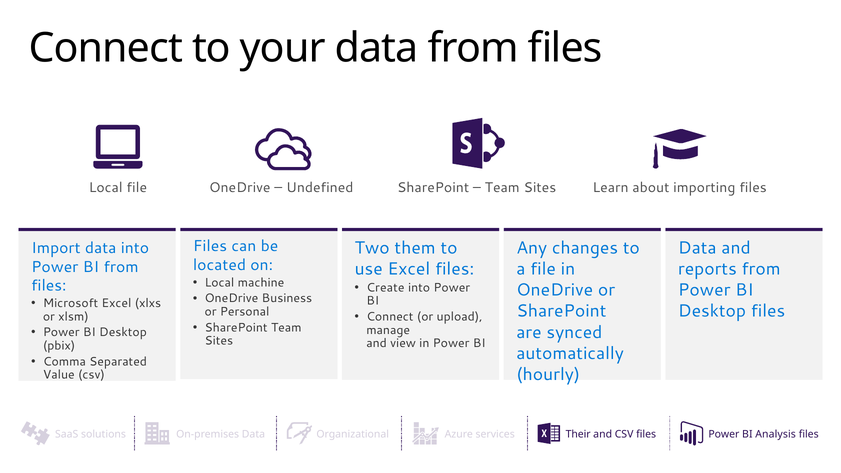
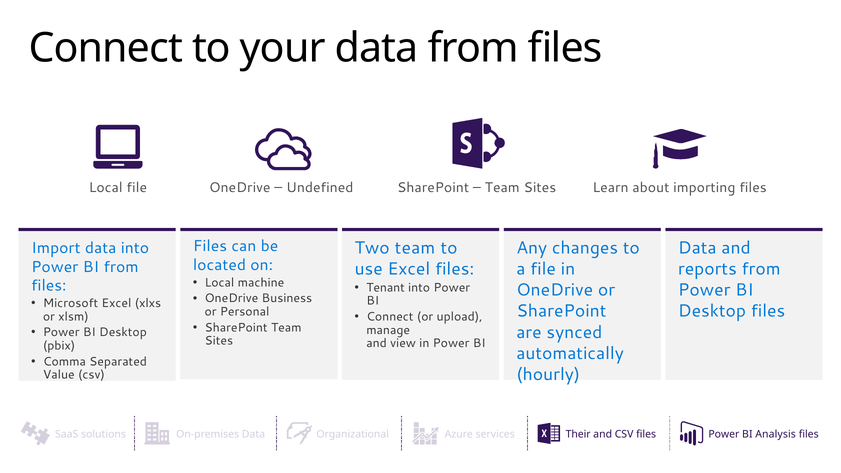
Two them: them -> team (415, 248)
Create: Create -> Tenant (386, 288)
